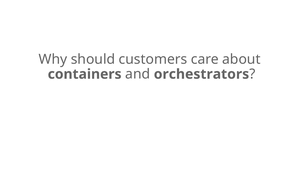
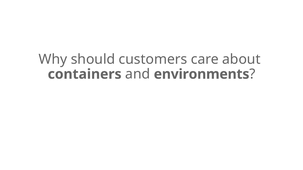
orchestrators: orchestrators -> environments (202, 74)
